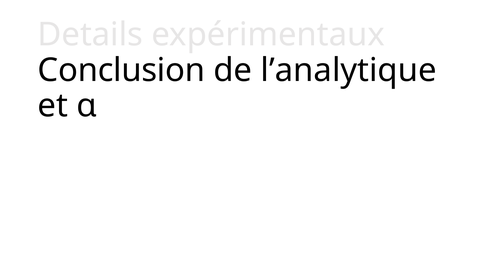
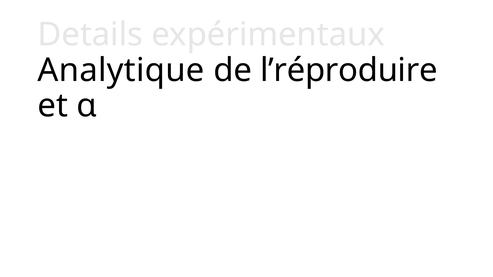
Conclusion: Conclusion -> Analytique (121, 70)
l’analytique: l’analytique -> l’réproduire (349, 70)
